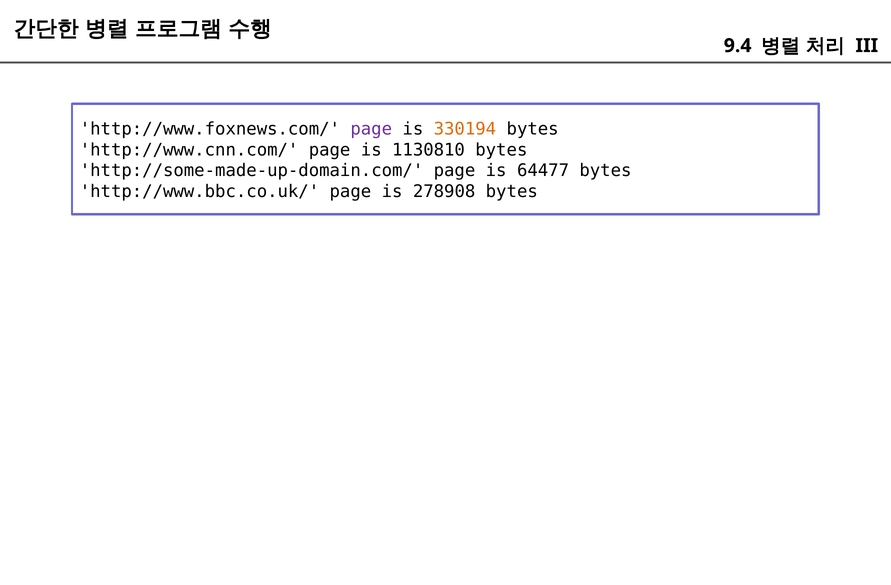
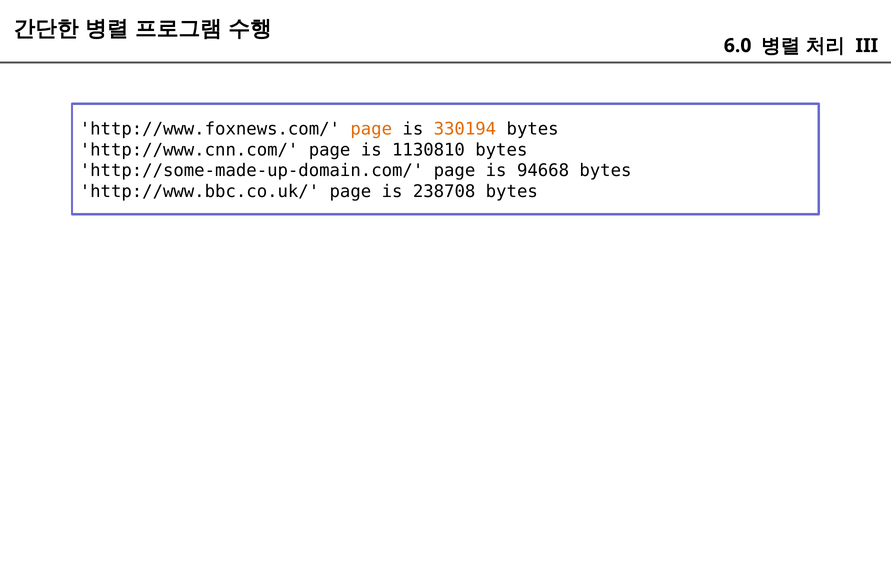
9.4: 9.4 -> 6.0 (738, 46)
page colour: purple -> orange (371, 129)
64477: 64477 -> 94668 (543, 171)
278908: 278908 -> 238708 (444, 191)
